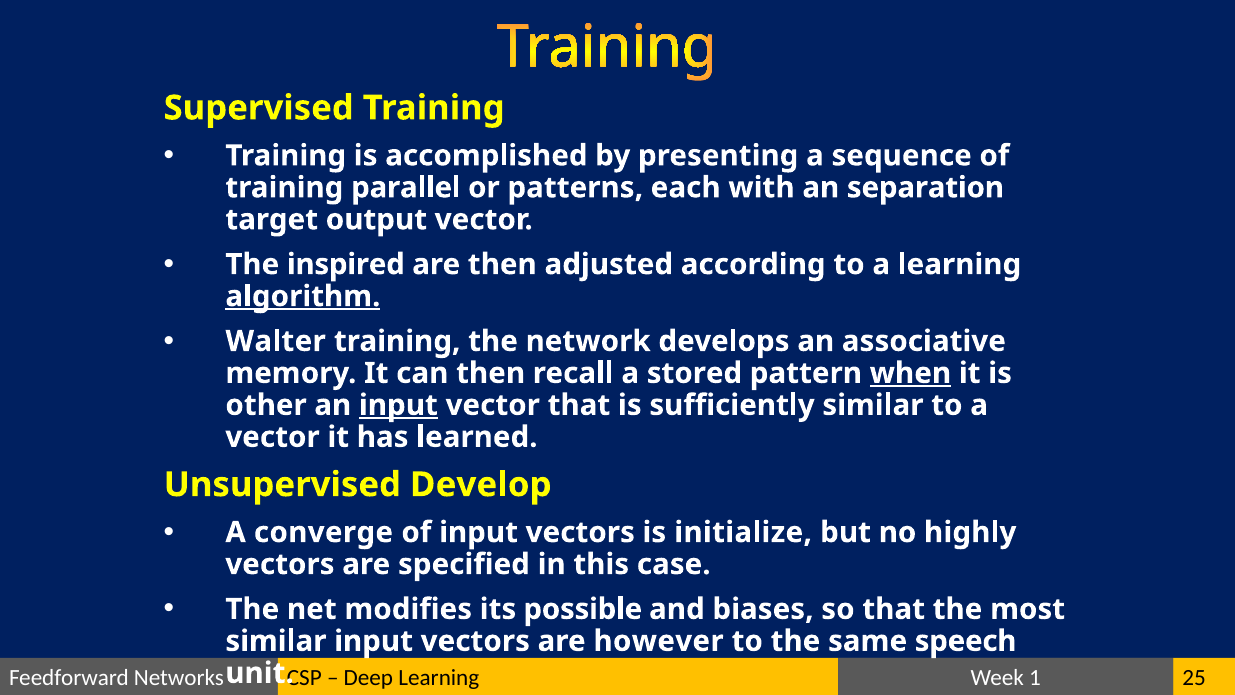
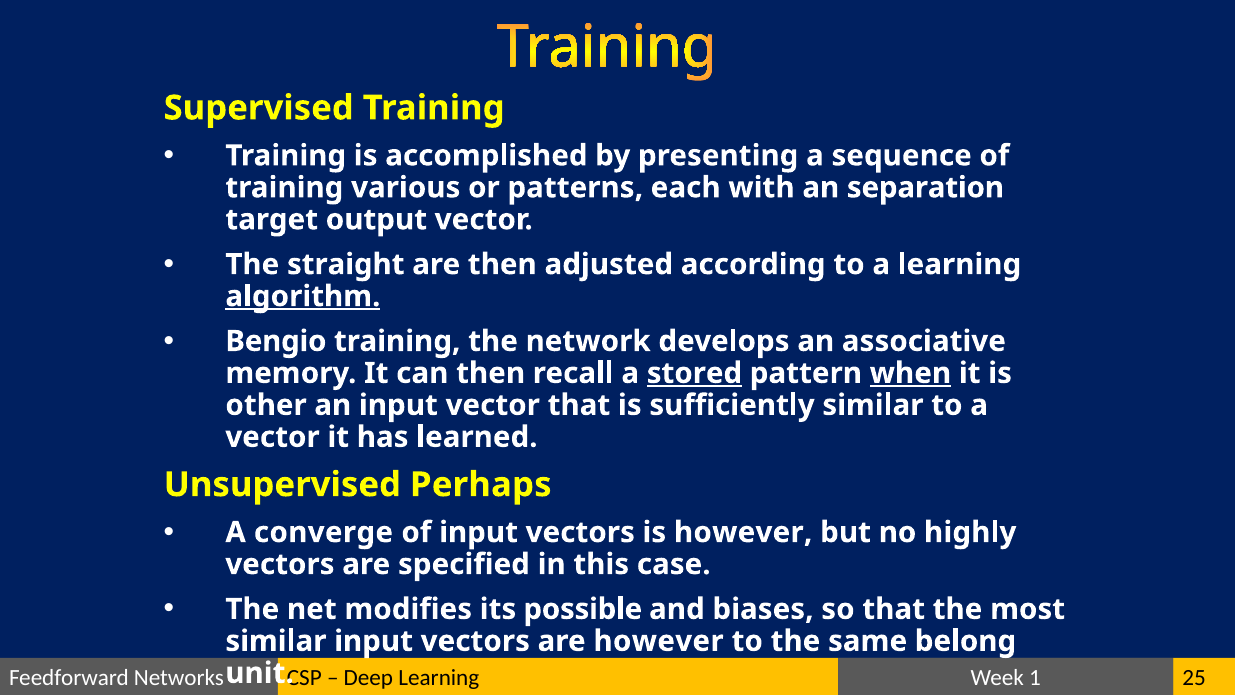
parallel: parallel -> various (406, 188)
inspired: inspired -> straight (346, 264)
Walter: Walter -> Bengio (276, 341)
stored underline: none -> present (694, 373)
input underline: present -> none (398, 405)
Develop: Develop -> Perhaps (481, 485)
is initialize: initialize -> however (743, 532)
speech: speech -> belong (965, 641)
